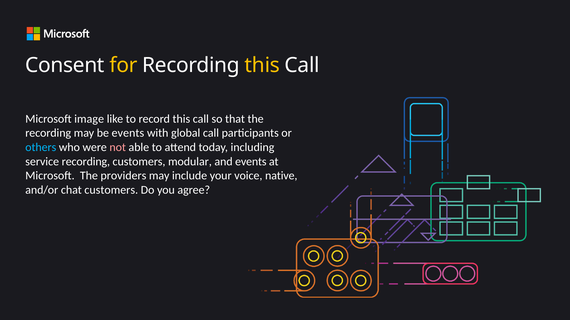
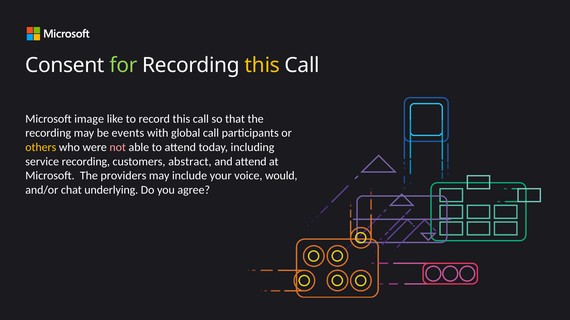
for colour: yellow -> light green (123, 65)
others colour: light blue -> yellow (41, 147)
modular: modular -> abstract (190, 162)
and events: events -> attend (251, 162)
native: native -> would (281, 176)
chat customers: customers -> underlying (111, 190)
